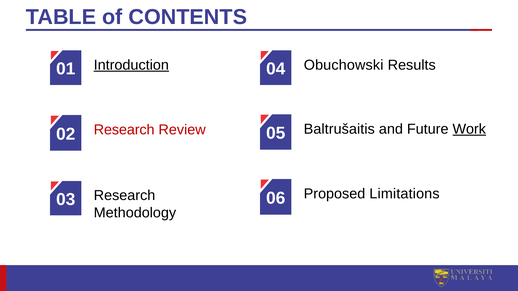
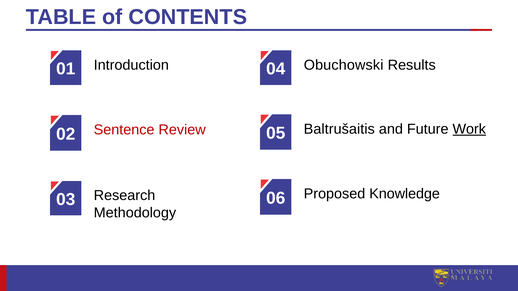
Introduction underline: present -> none (131, 65)
Research: Research -> Sentence (124, 130)
Limitations: Limitations -> Knowledge (405, 194)
